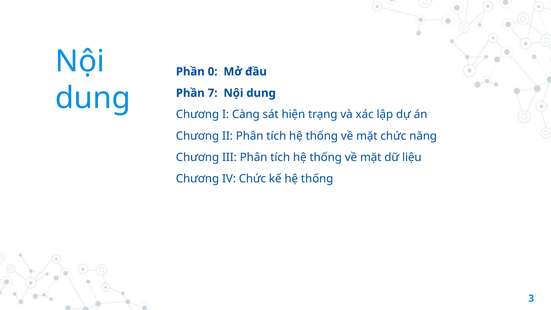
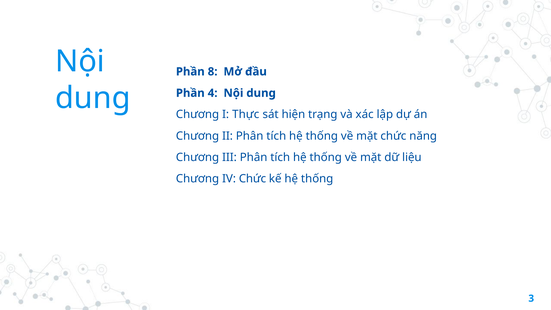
0: 0 -> 8 (213, 72)
7: 7 -> 4 (213, 93)
Càng: Càng -> Thực (246, 114)
